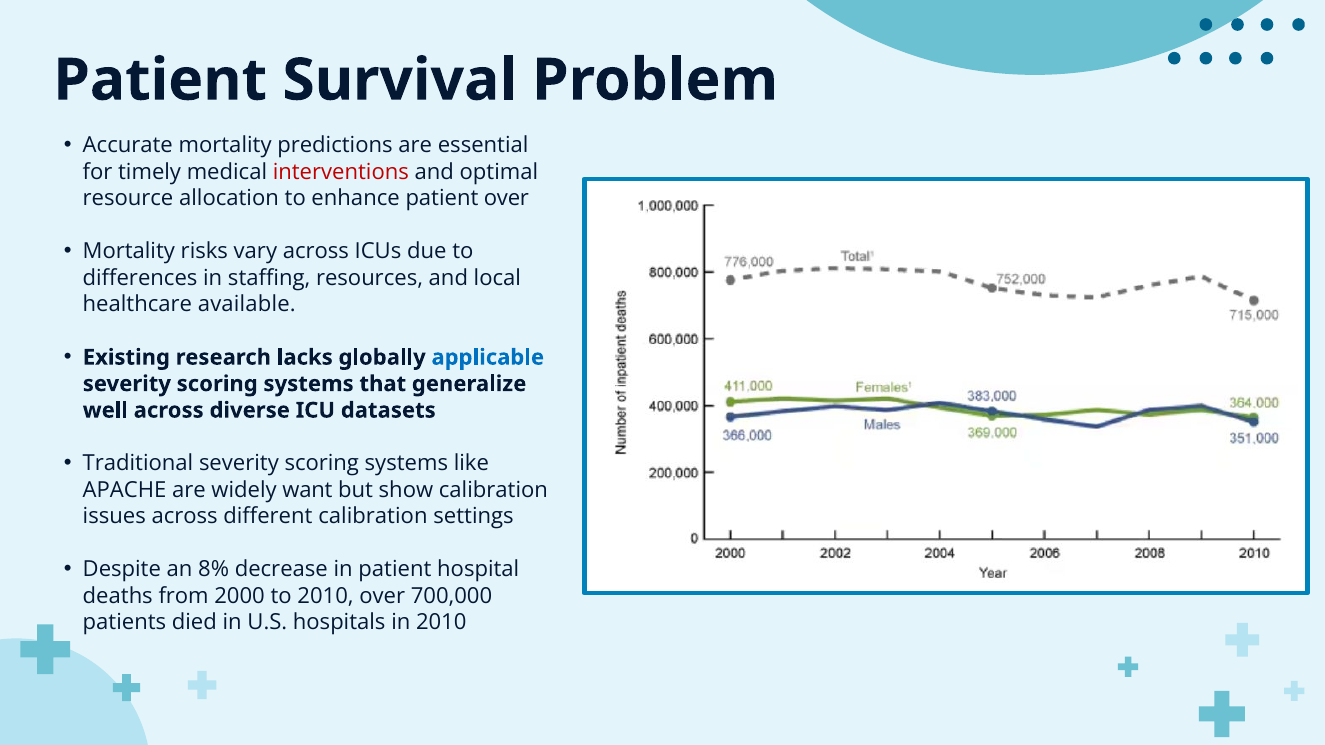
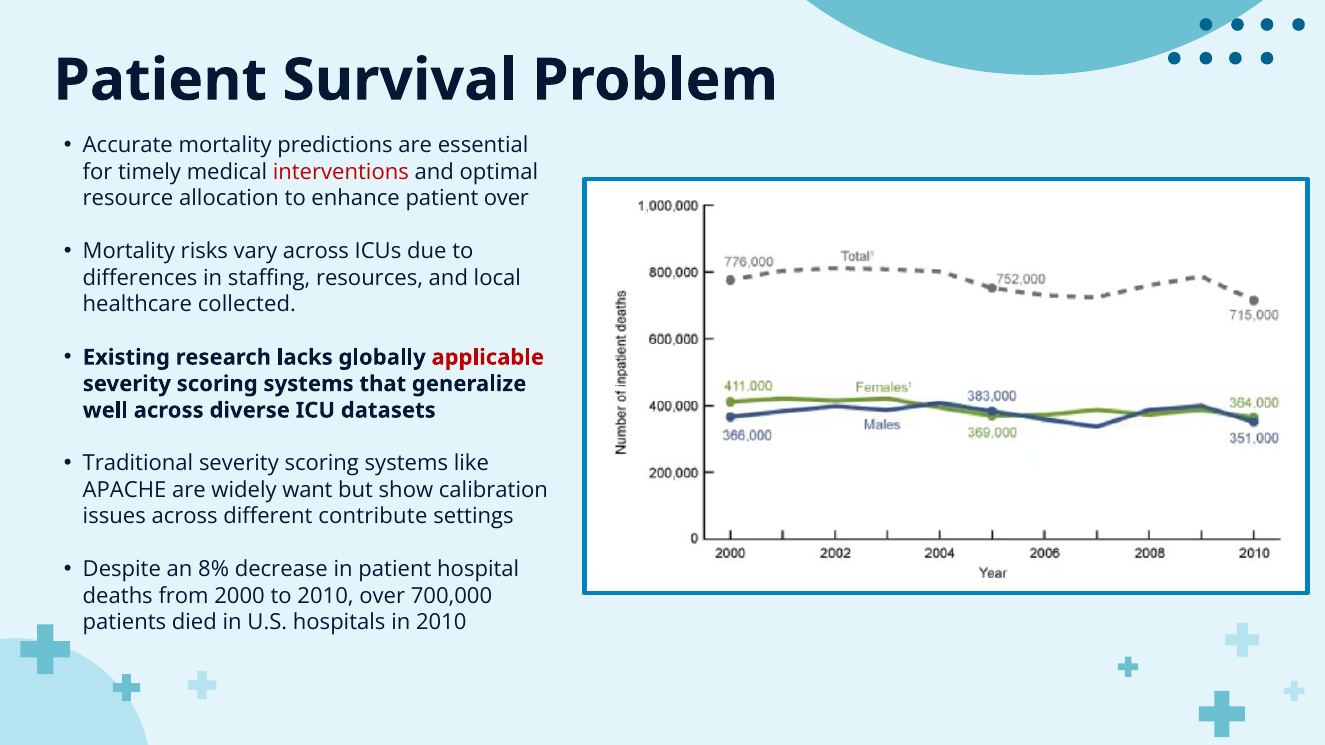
available: available -> collected (247, 305)
applicable colour: blue -> red (488, 358)
different calibration: calibration -> contribute (373, 517)
